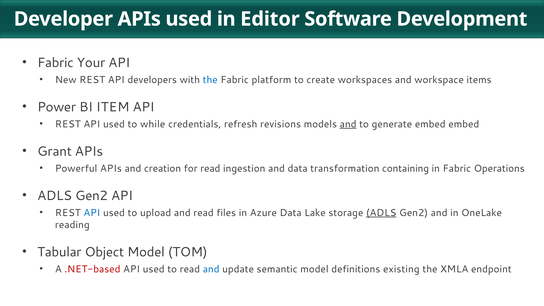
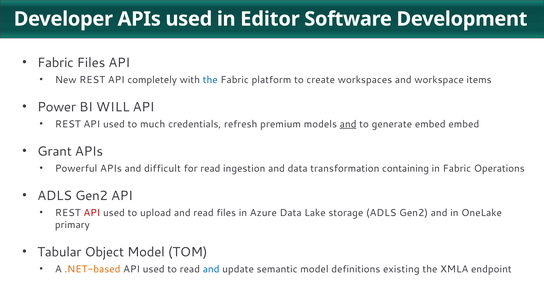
Fabric Your: Your -> Files (91, 63)
developers: developers -> completely (152, 80)
ITEM: ITEM -> WILL (113, 107)
while: while -> much (153, 124)
revisions: revisions -> premium (281, 124)
creation: creation -> difficult (162, 168)
API colour: blue -> red (92, 213)
ADLS underline: present -> none (381, 213)
reading: reading -> primary (72, 225)
.NET-based colour: red -> orange (92, 269)
